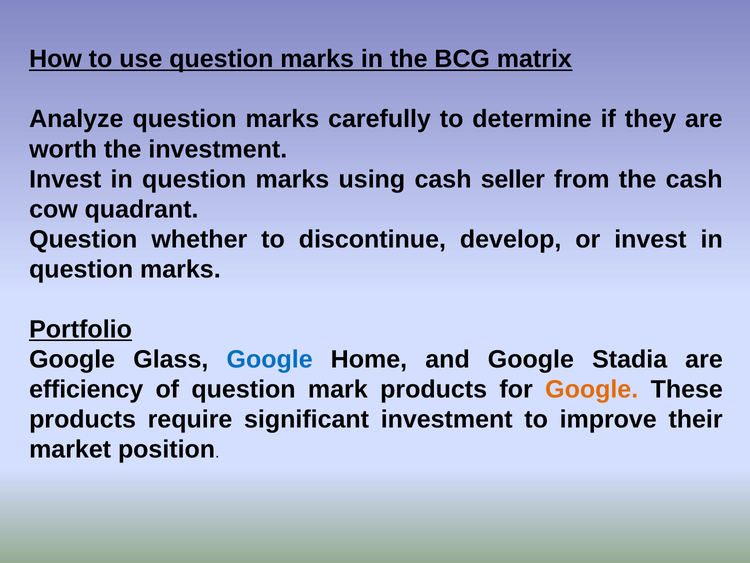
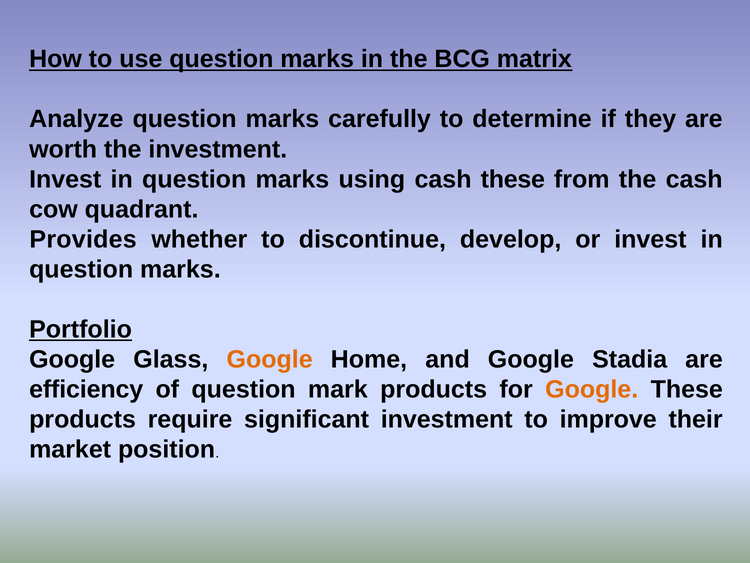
cash seller: seller -> these (513, 179)
Question: Question -> Provides (83, 239)
Google colour: blue -> orange (270, 359)
